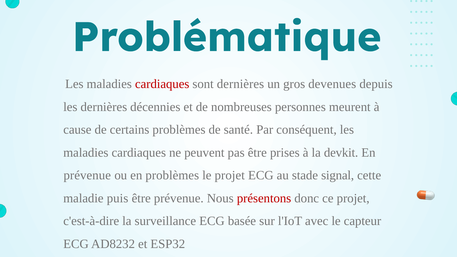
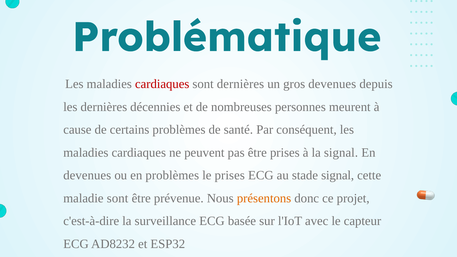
la devkit: devkit -> signal (341, 153)
prévenue: prévenue -> devenues (87, 175)
le projet: projet -> prises (230, 175)
maladie puis: puis -> sont (118, 198)
présentons colour: red -> orange (264, 198)
